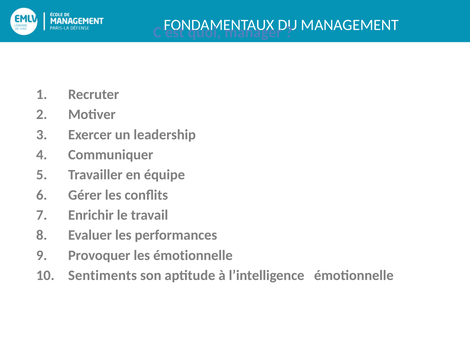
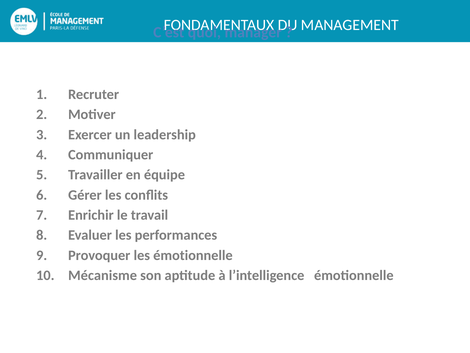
Sentiments: Sentiments -> Mécanisme (103, 275)
